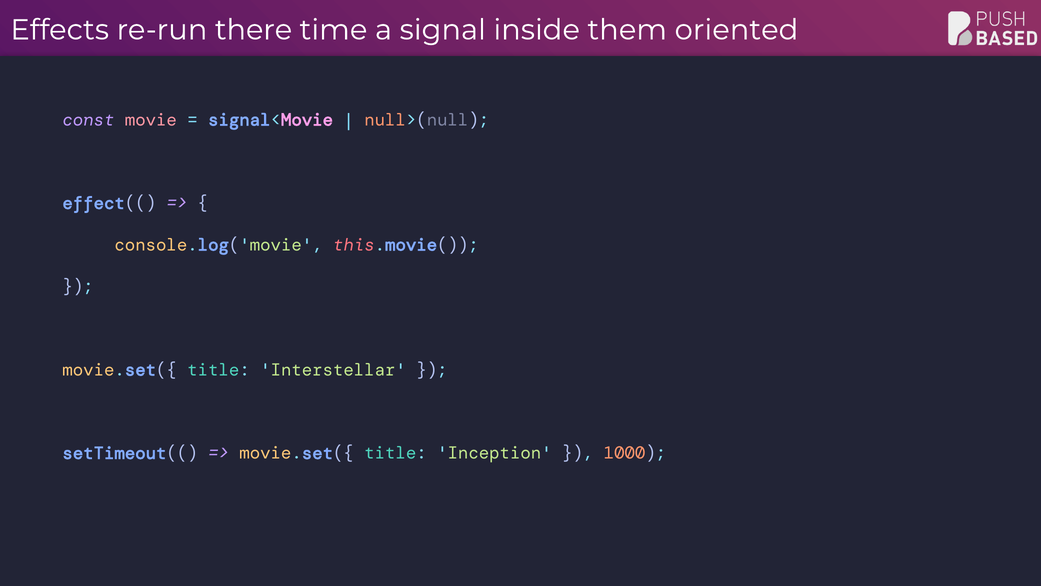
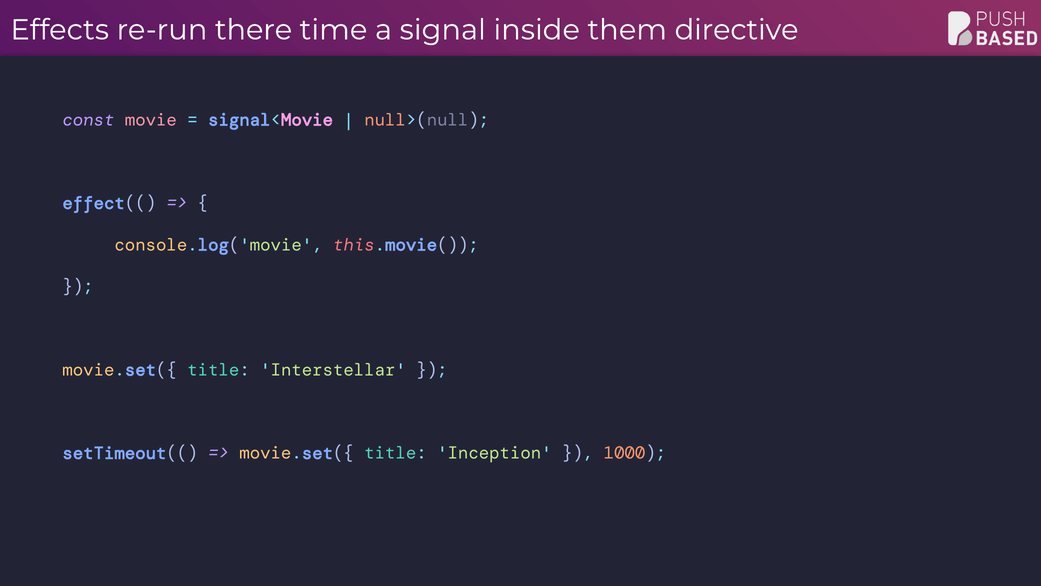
oriented: oriented -> directive (737, 30)
